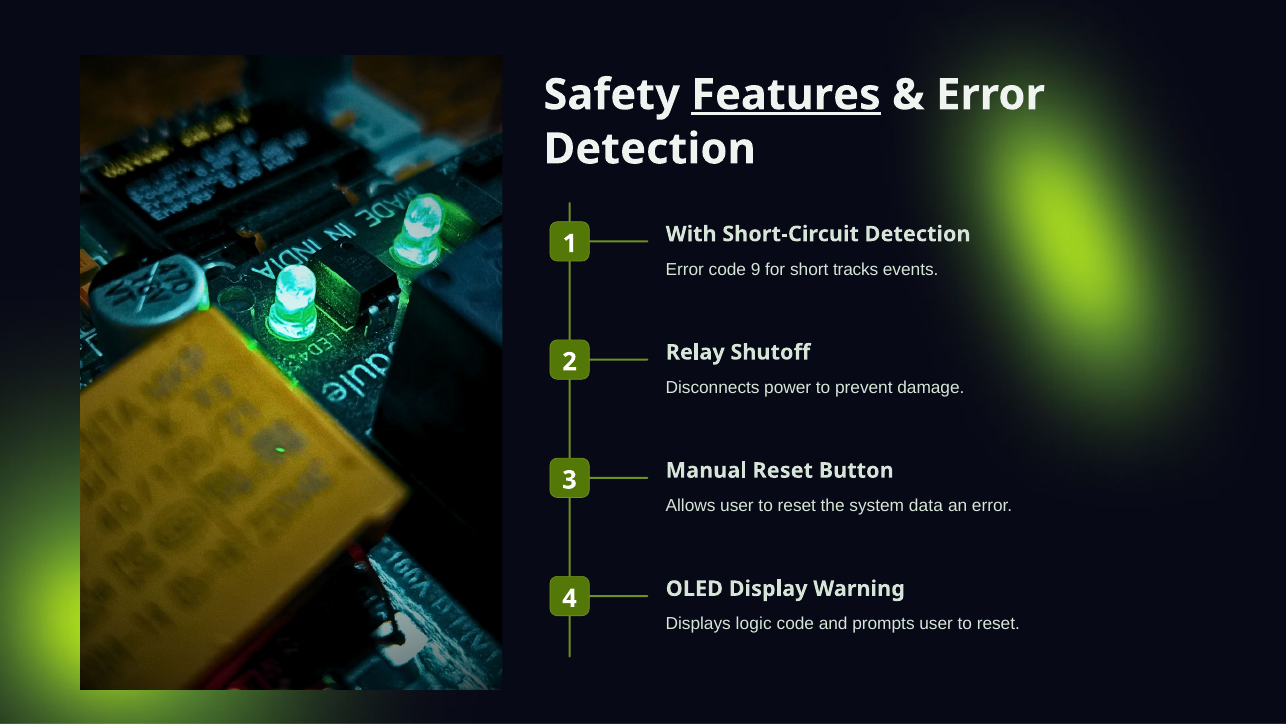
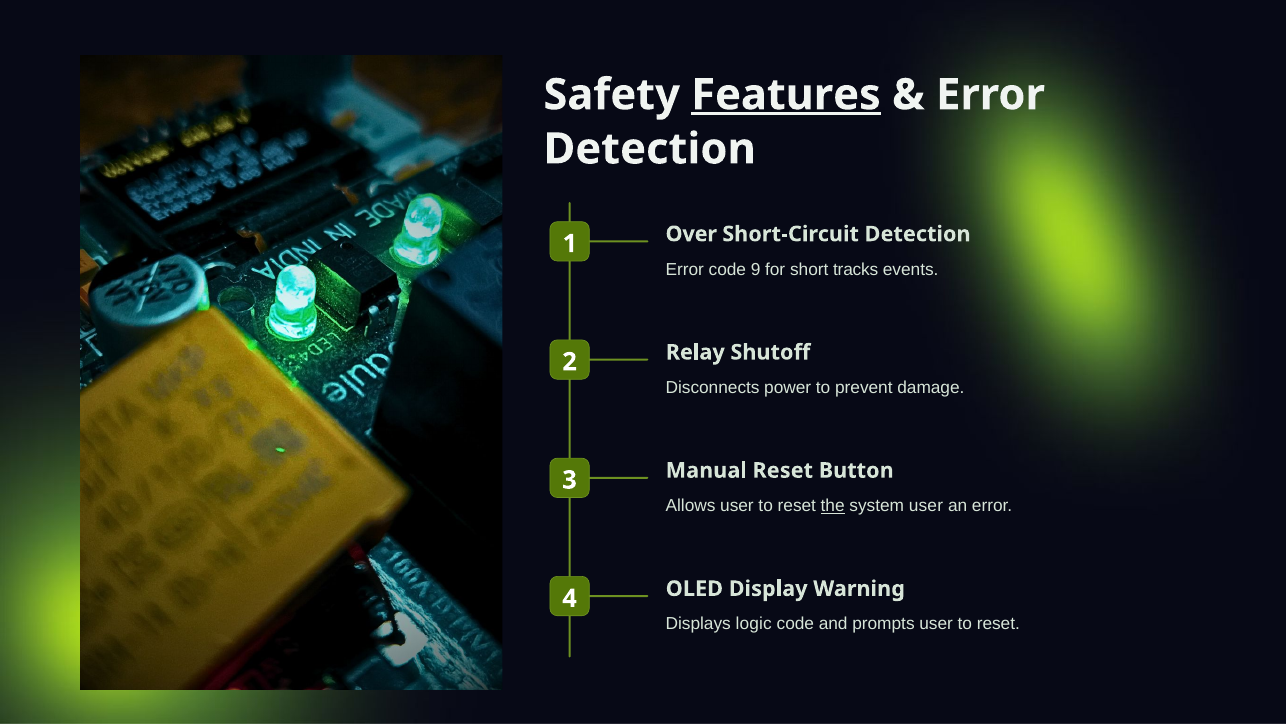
With: With -> Over (691, 234)
the underline: none -> present (833, 505)
system data: data -> user (926, 505)
